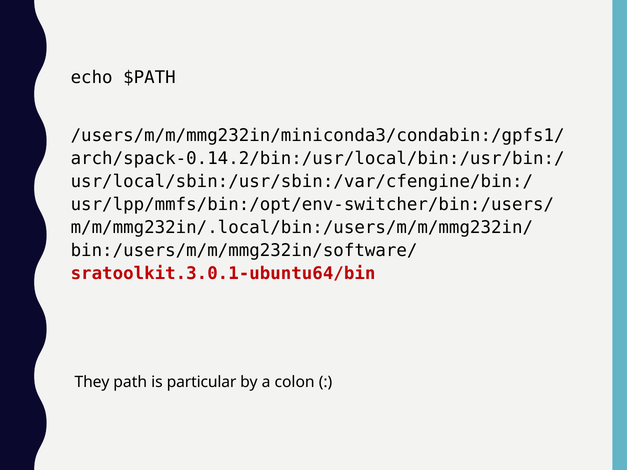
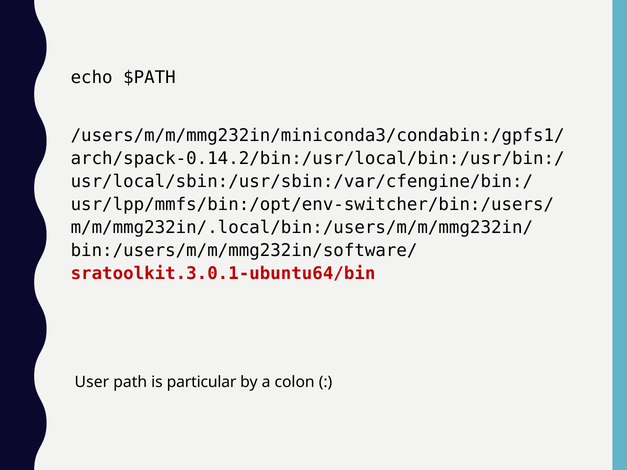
They: They -> User (92, 382)
